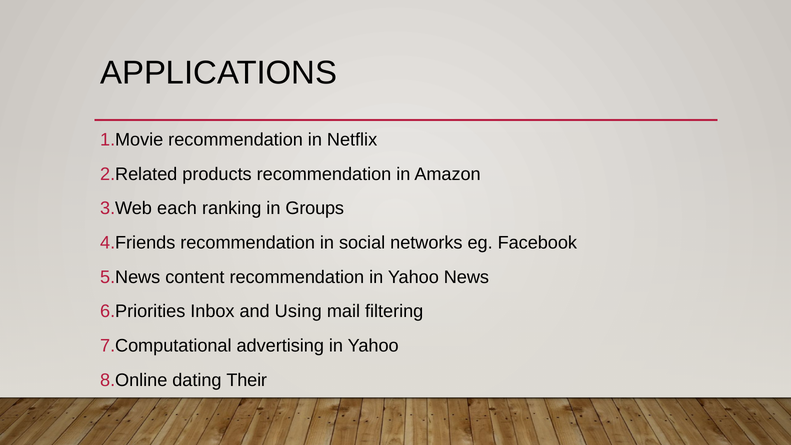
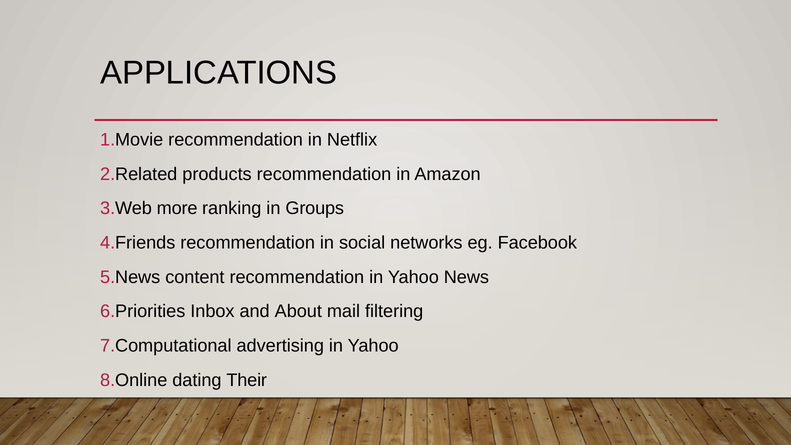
each: each -> more (177, 208)
Using: Using -> About (298, 311)
